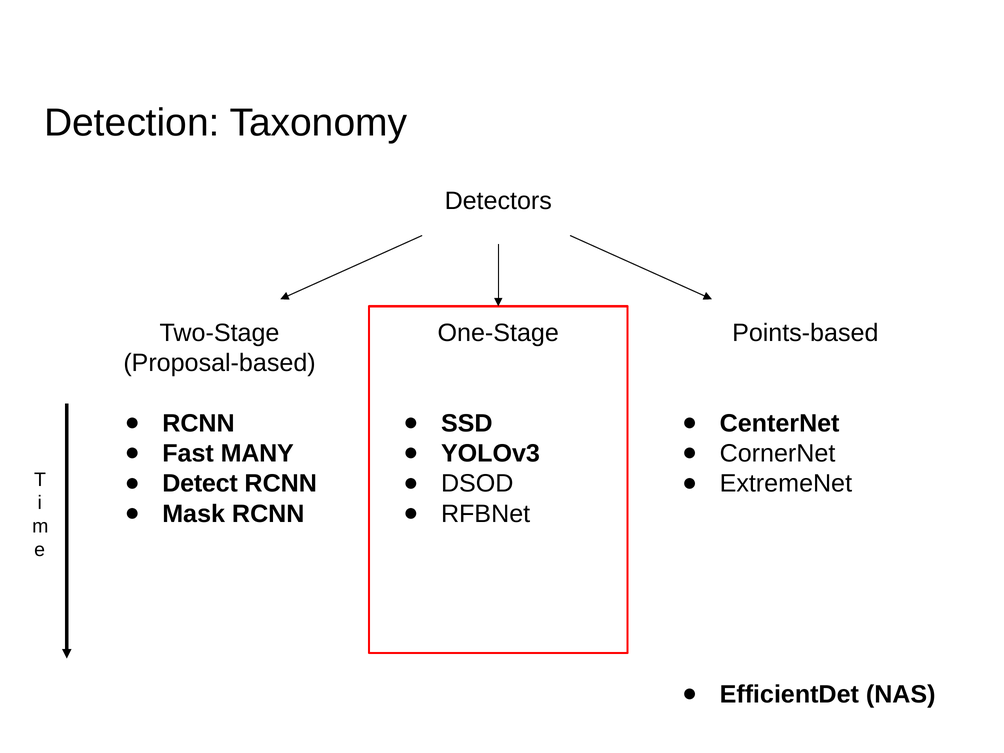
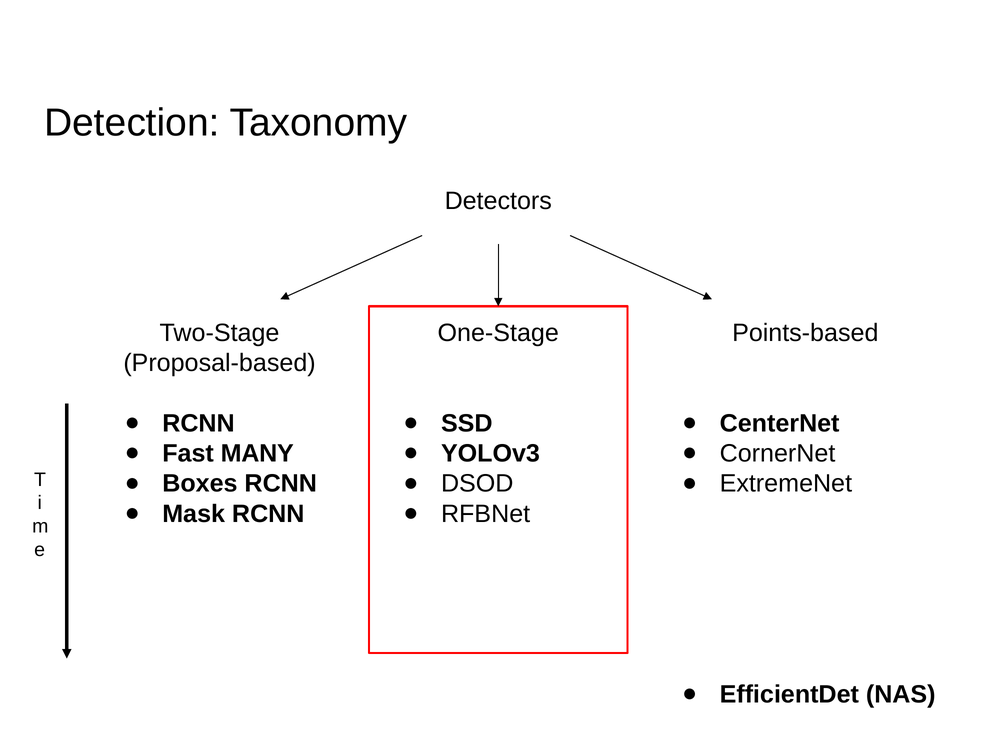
Detect: Detect -> Boxes (200, 484)
